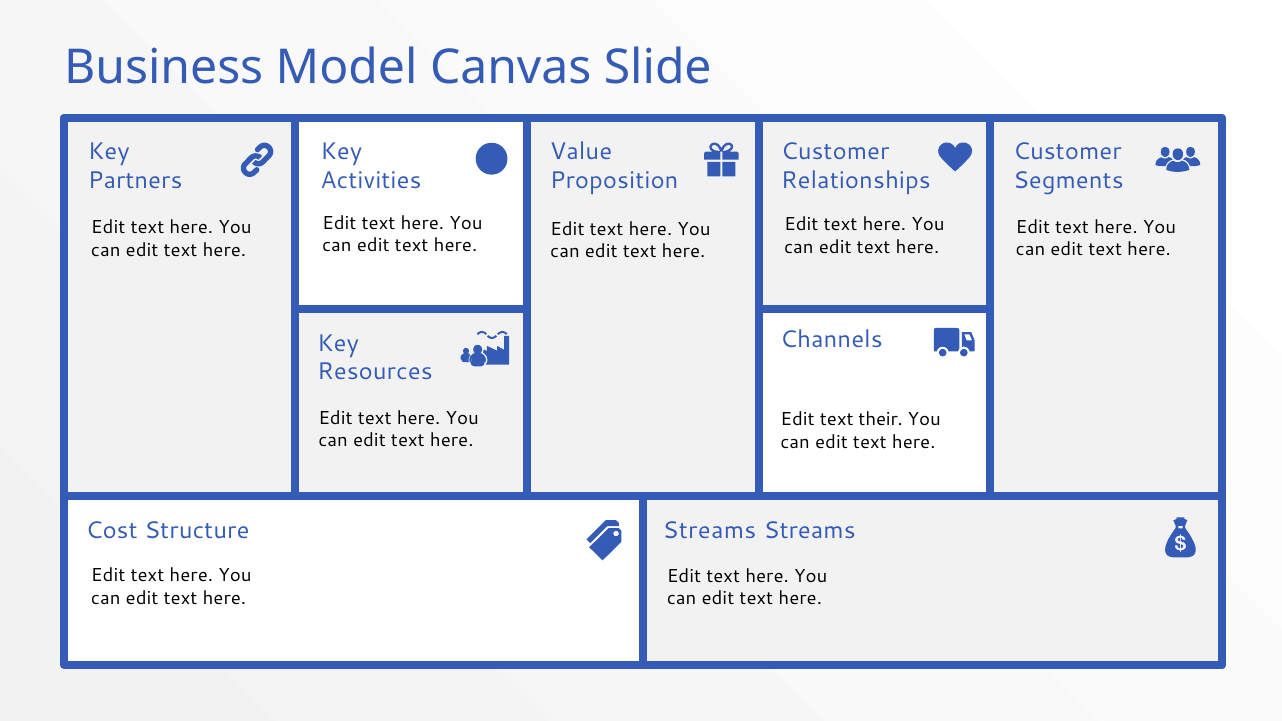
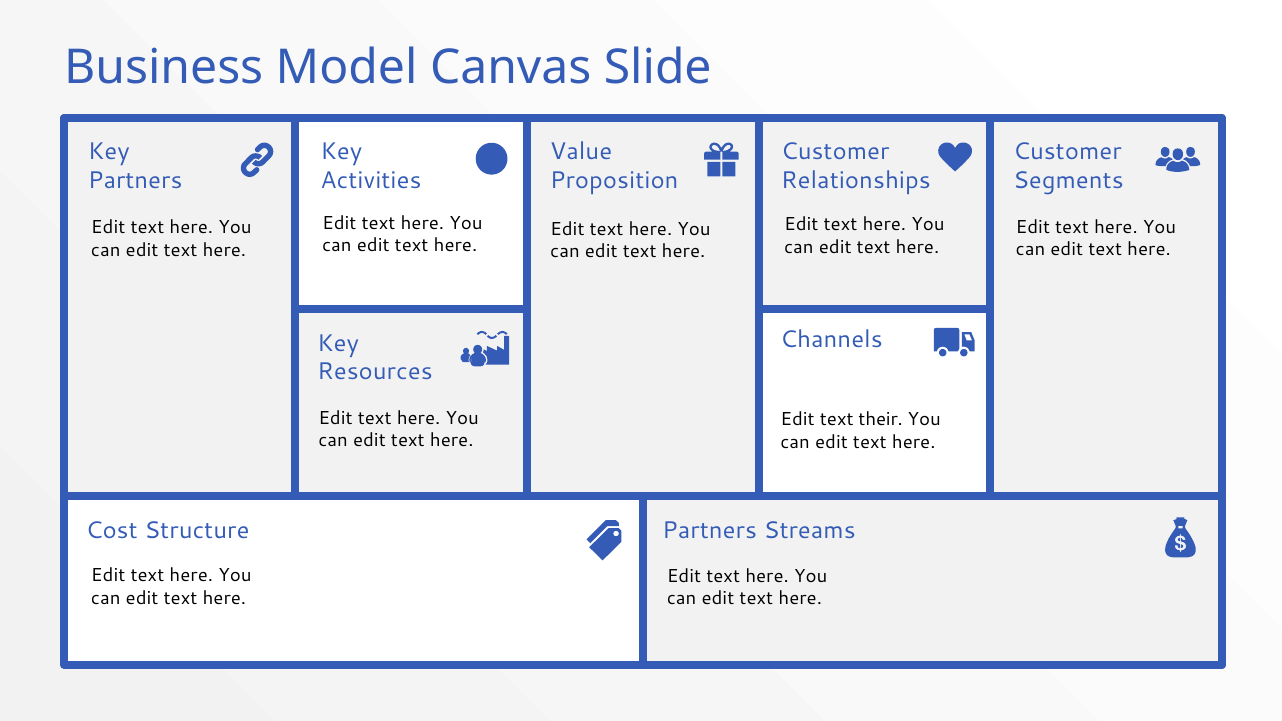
Structure Streams: Streams -> Partners (710, 531)
